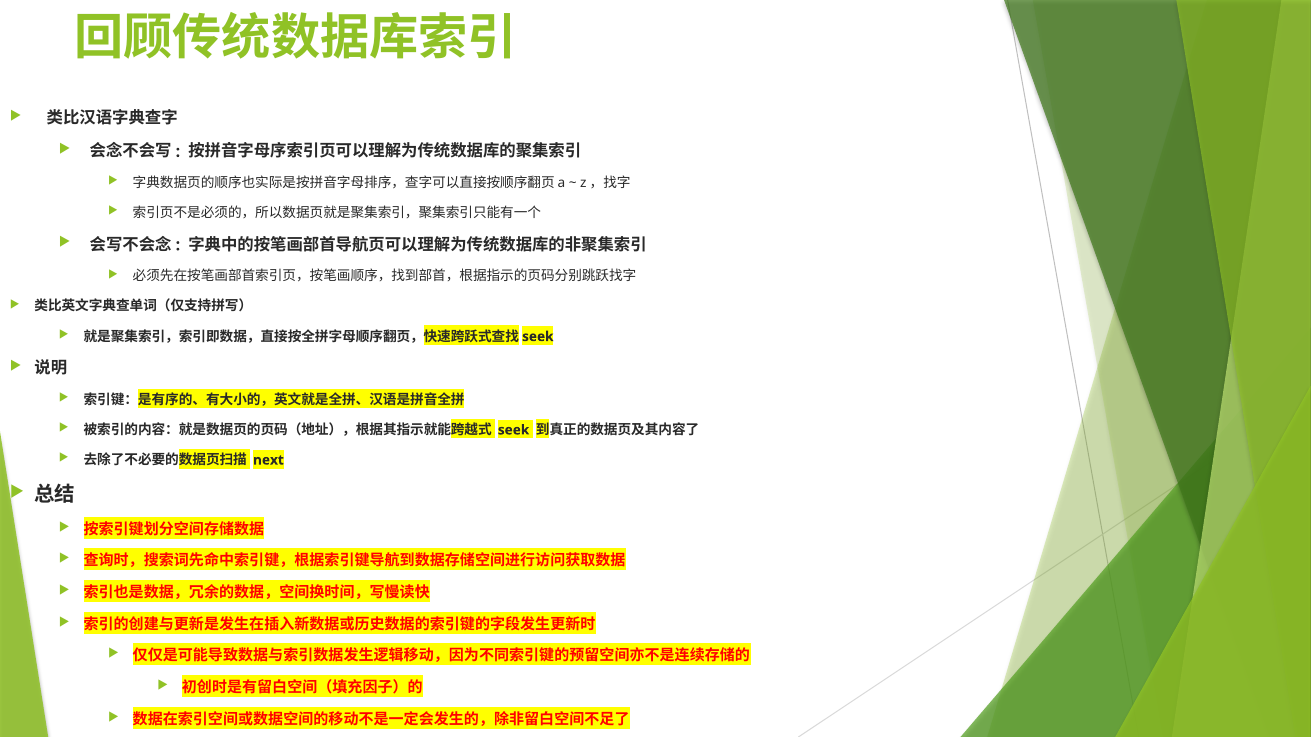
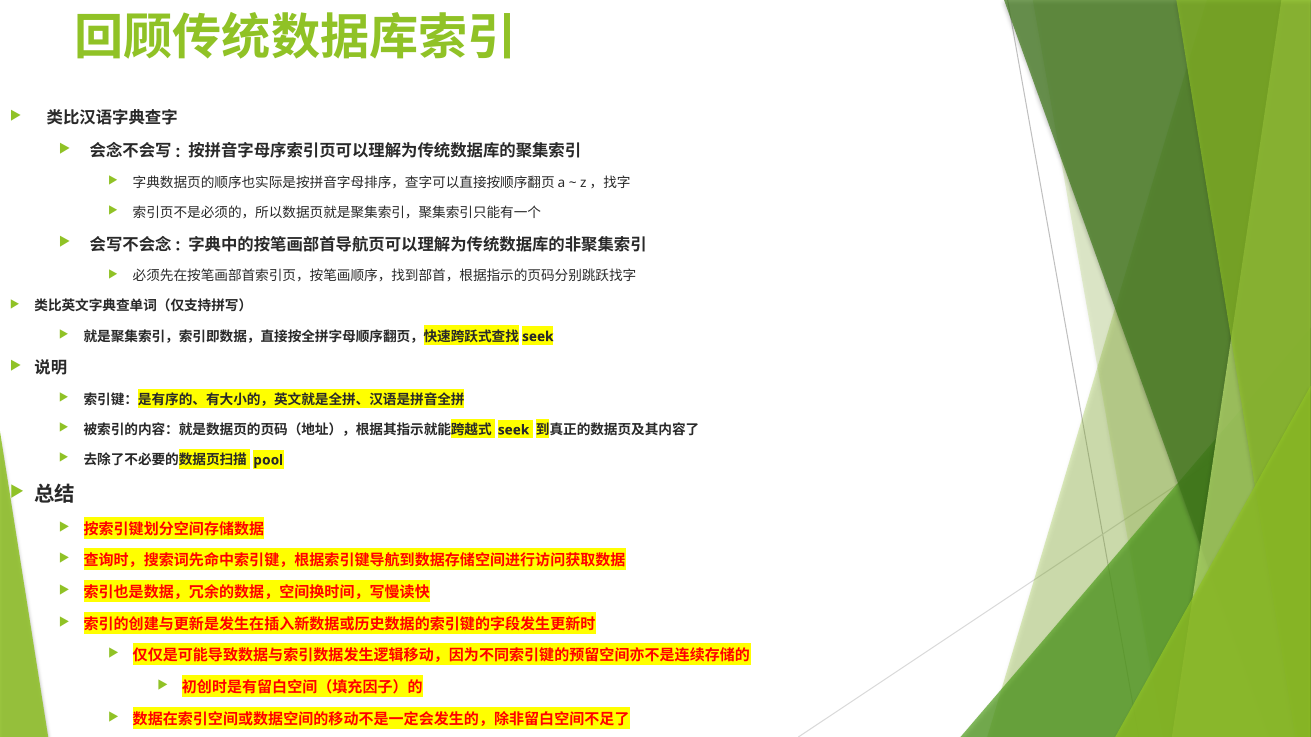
next: next -> pool (268, 460)
